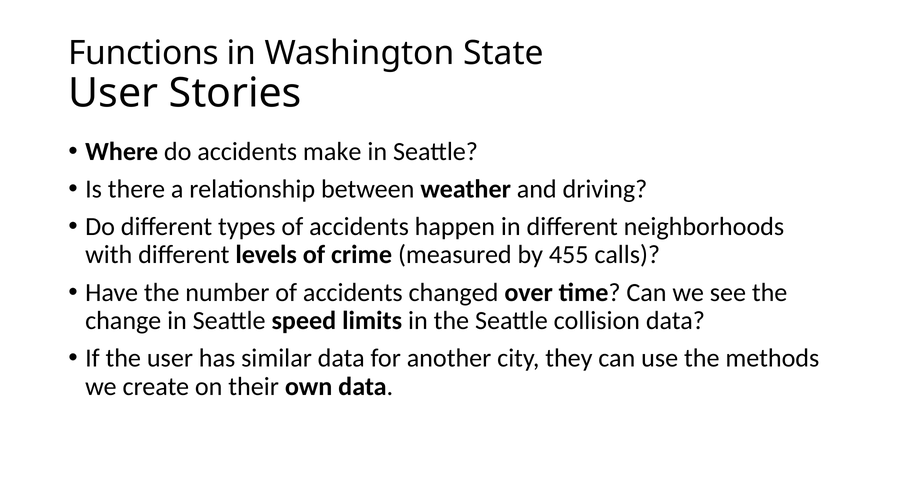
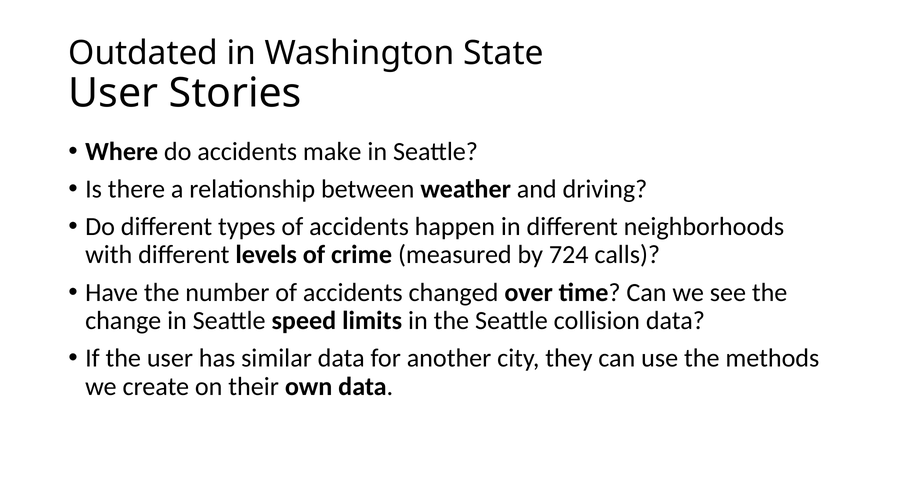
Functions: Functions -> Outdated (143, 53)
455: 455 -> 724 (569, 255)
